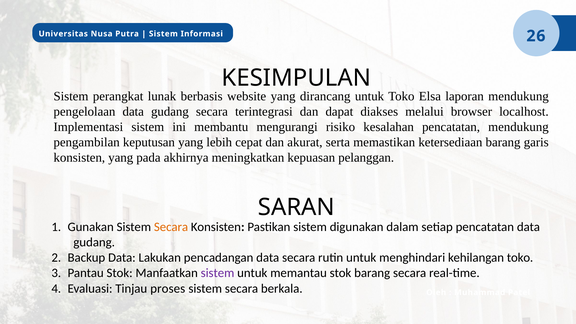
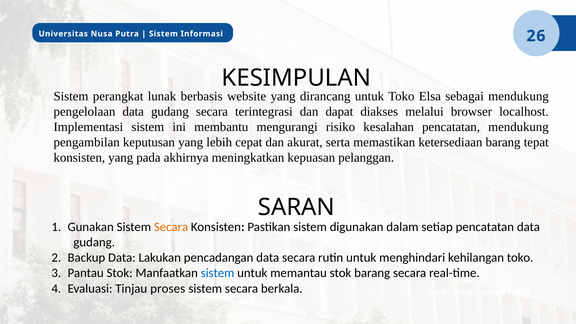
laporan: laporan -> sebagai (465, 96)
garis: garis -> tepat (536, 142)
sistem colour: purple -> blue (218, 273)
